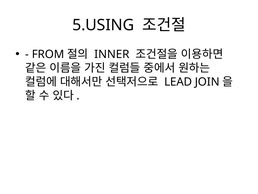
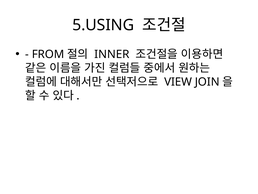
LEAD: LEAD -> VIEW (178, 82)
